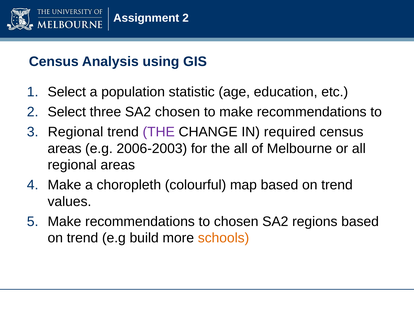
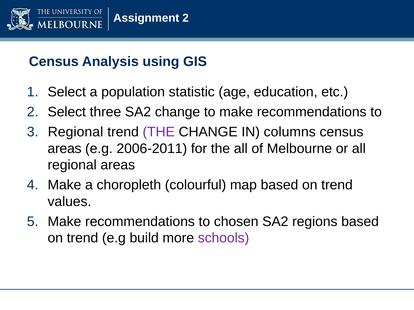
SA2 chosen: chosen -> change (178, 112)
required: required -> columns (290, 132)
2006-2003: 2006-2003 -> 2006-2011 (152, 149)
schools colour: orange -> purple (224, 238)
